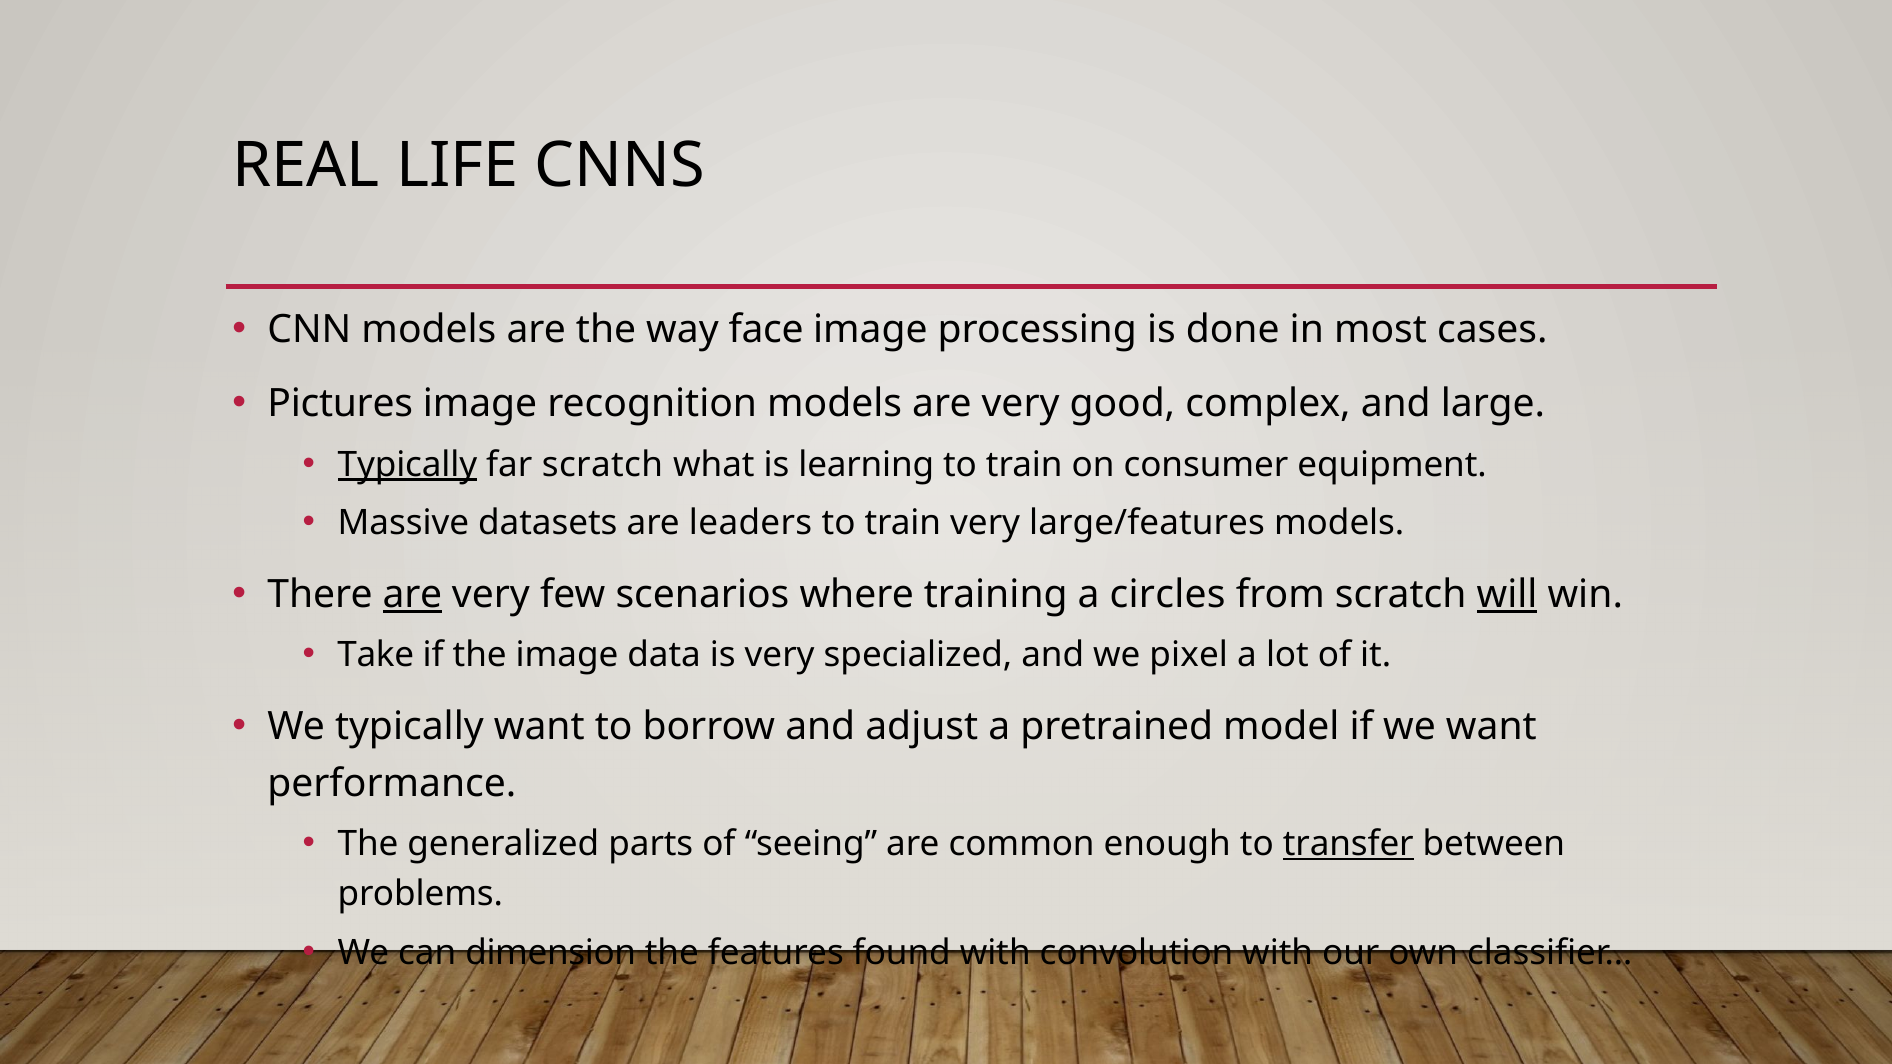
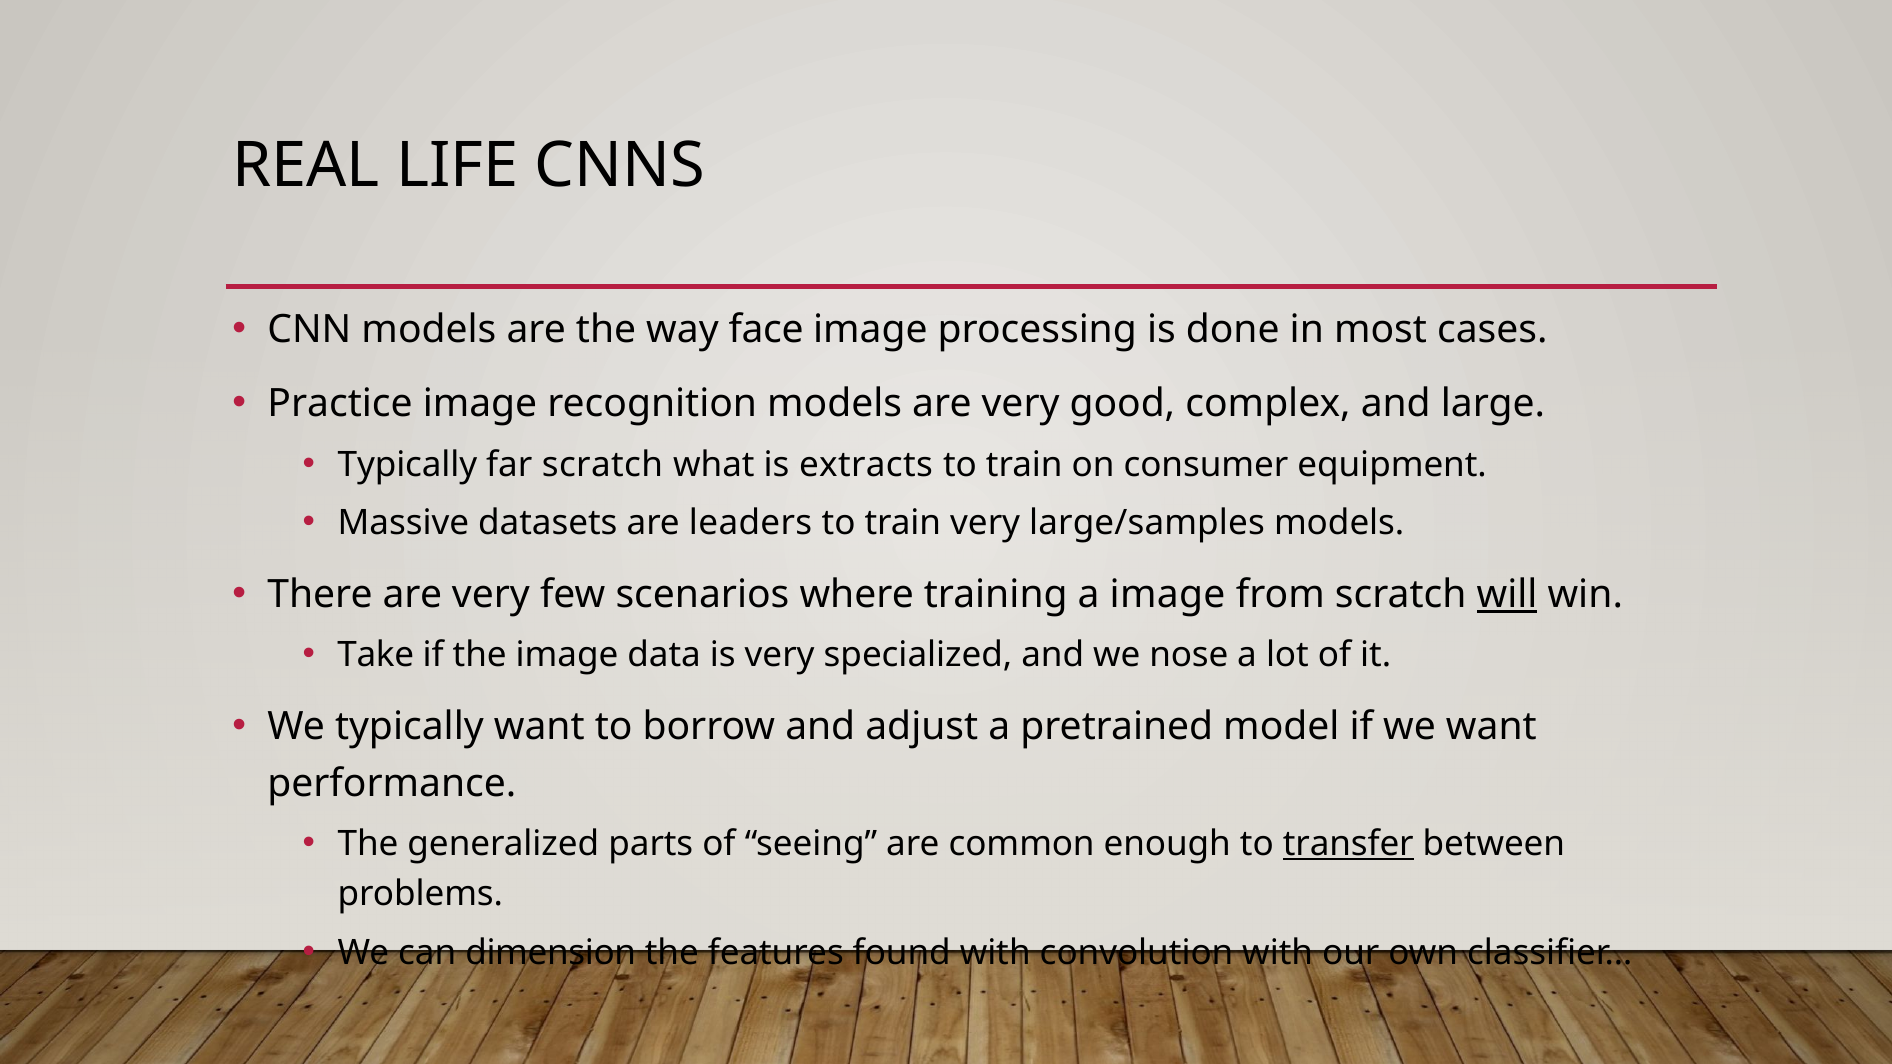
Pictures: Pictures -> Practice (340, 404)
Typically underline: present -> none (407, 465)
learning: learning -> extracts (866, 465)
large/features: large/features -> large/samples (1147, 523)
are underline: present -> none (412, 595)
a circles: circles -> image (1168, 595)
pixel: pixel -> nose (1189, 655)
